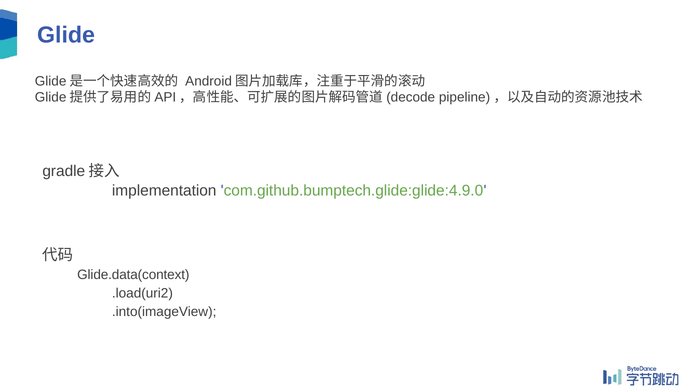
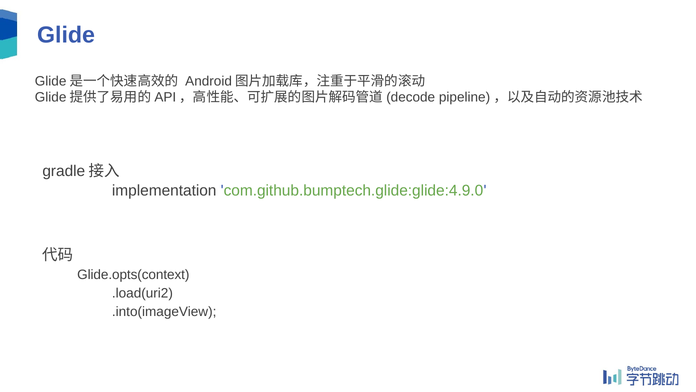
Glide.data(context: Glide.data(context -> Glide.opts(context (133, 274)
